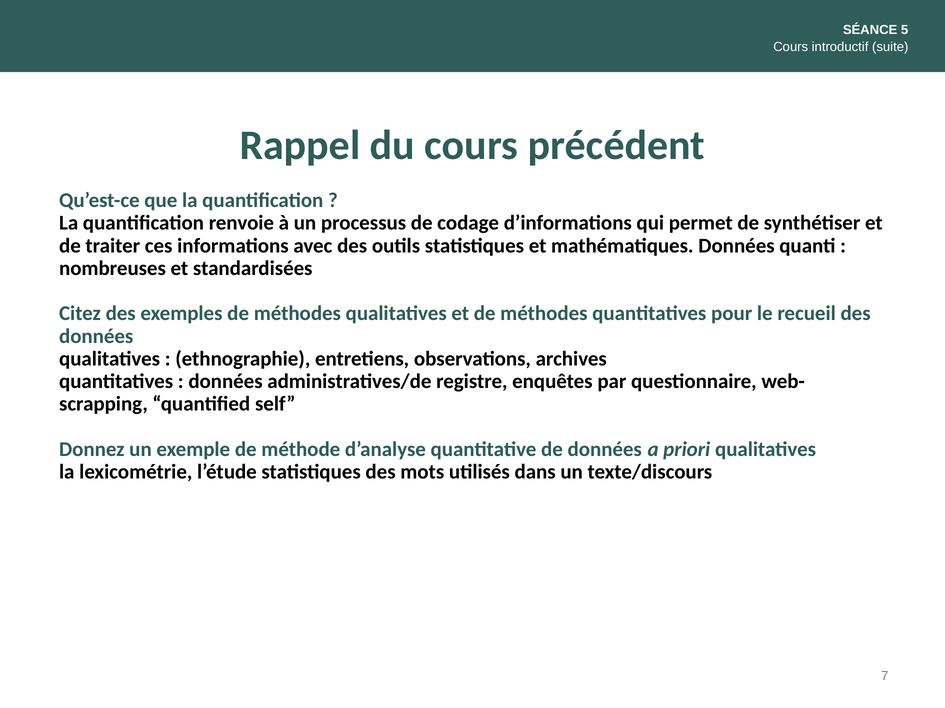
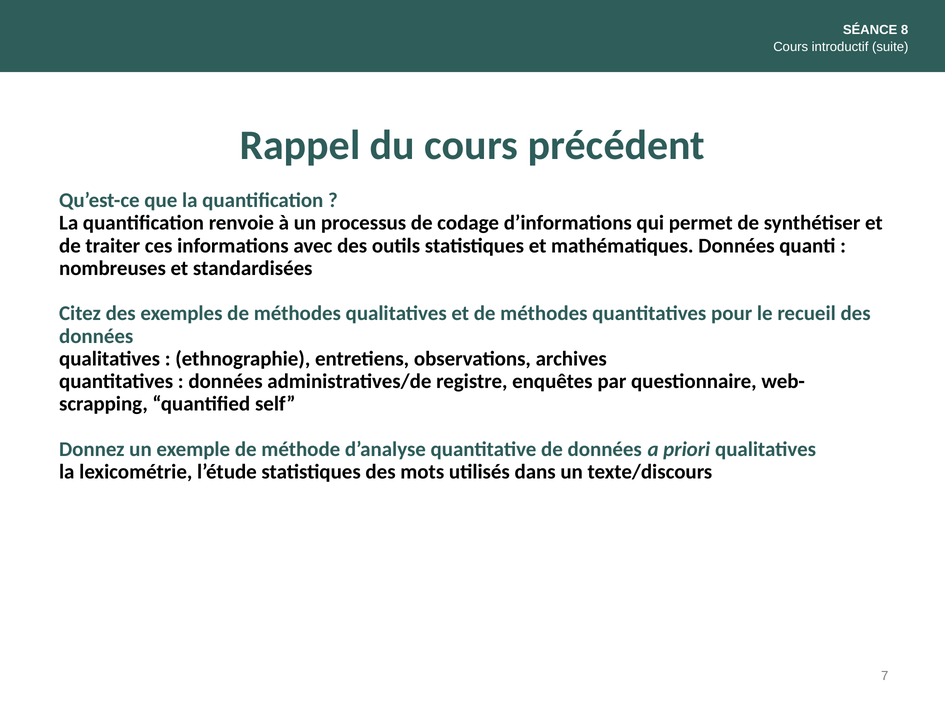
5: 5 -> 8 (905, 30)
